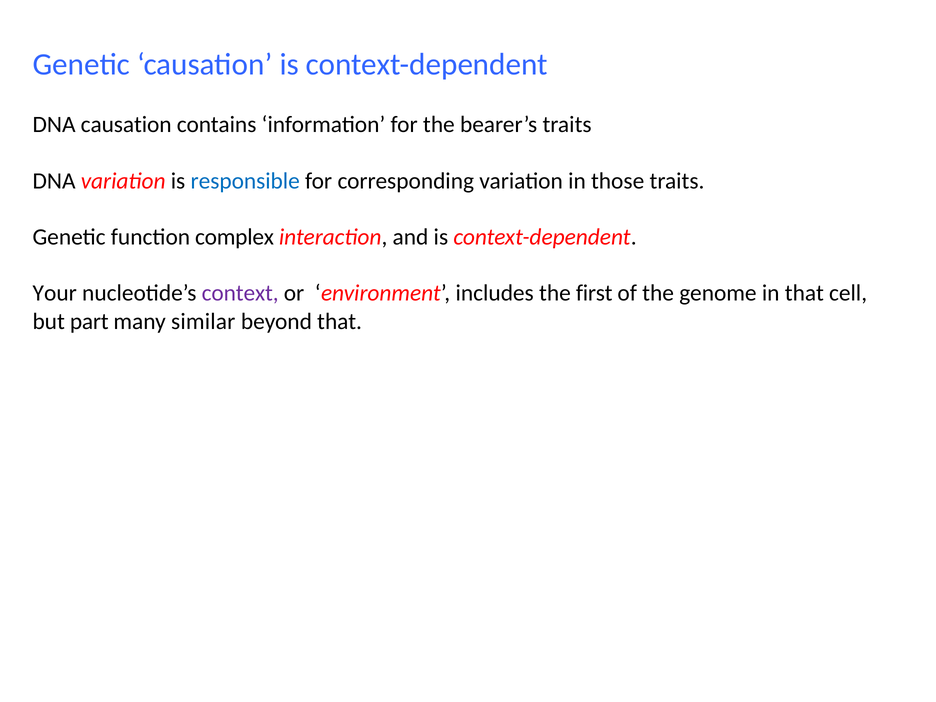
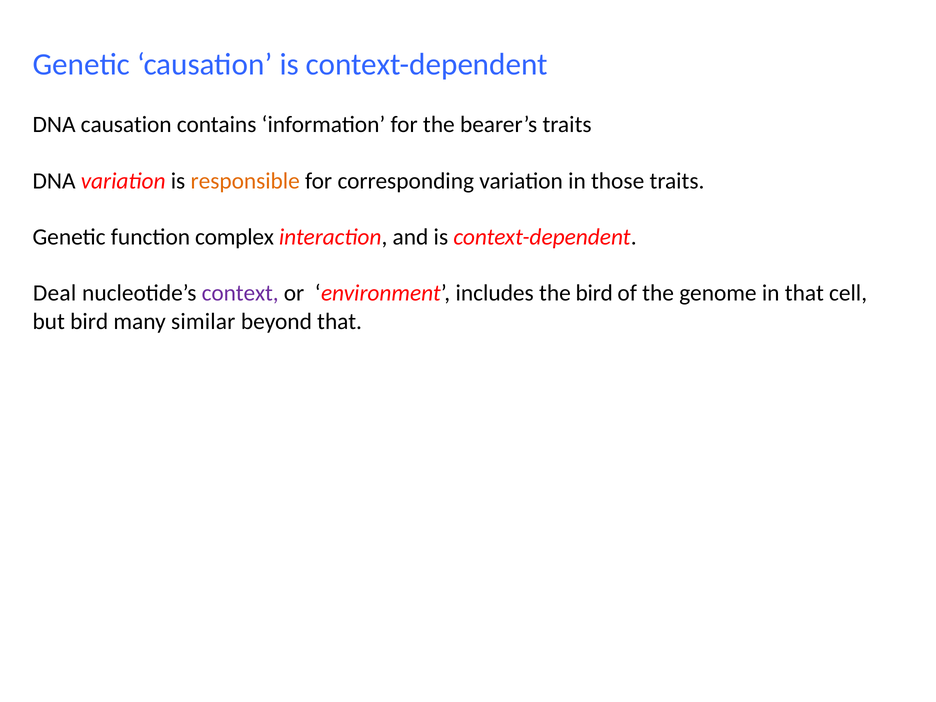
responsible colour: blue -> orange (245, 181)
Your: Your -> Deal (55, 293)
the first: first -> bird (594, 293)
but part: part -> bird (89, 321)
